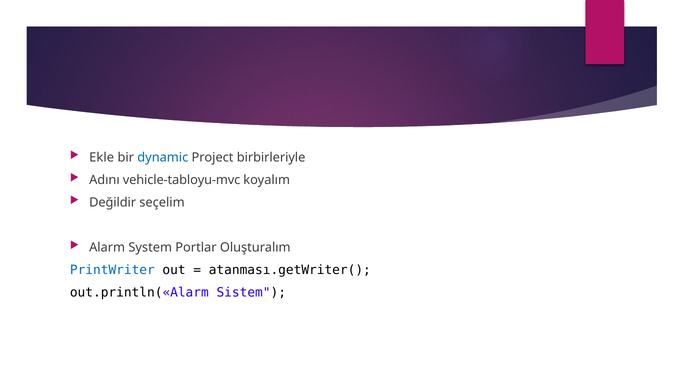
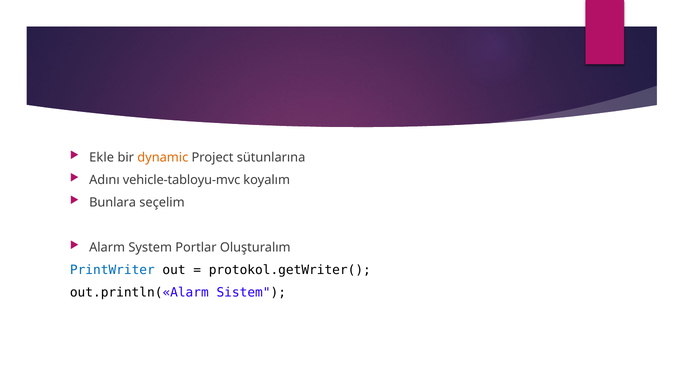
dynamic colour: blue -> orange (163, 157)
birbirleriyle: birbirleriyle -> sütunlarına (271, 157)
Değildir: Değildir -> Bunlara (113, 202)
atanması.getWriter(: atanması.getWriter( -> protokol.getWriter( (290, 270)
